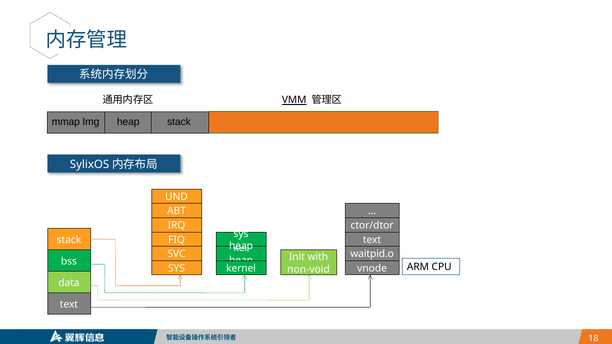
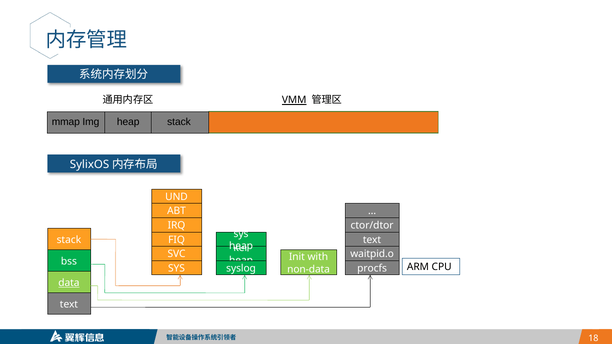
kernel: kernel -> syslog (241, 269)
vnode: vnode -> procfs (372, 269)
non-void: non-void -> non-data (309, 269)
data underline: none -> present (69, 283)
